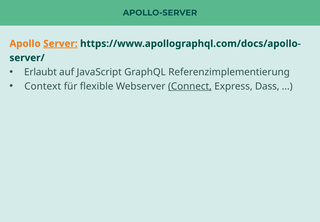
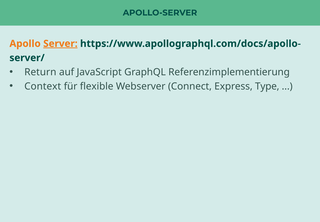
Erlaubt: Erlaubt -> Return (40, 72)
Connect underline: present -> none (190, 86)
Dass: Dass -> Type (267, 86)
